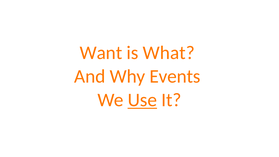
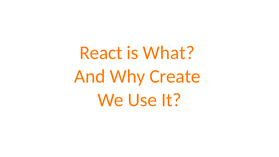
Want: Want -> React (101, 53)
Events: Events -> Create (175, 76)
Use underline: present -> none (142, 100)
